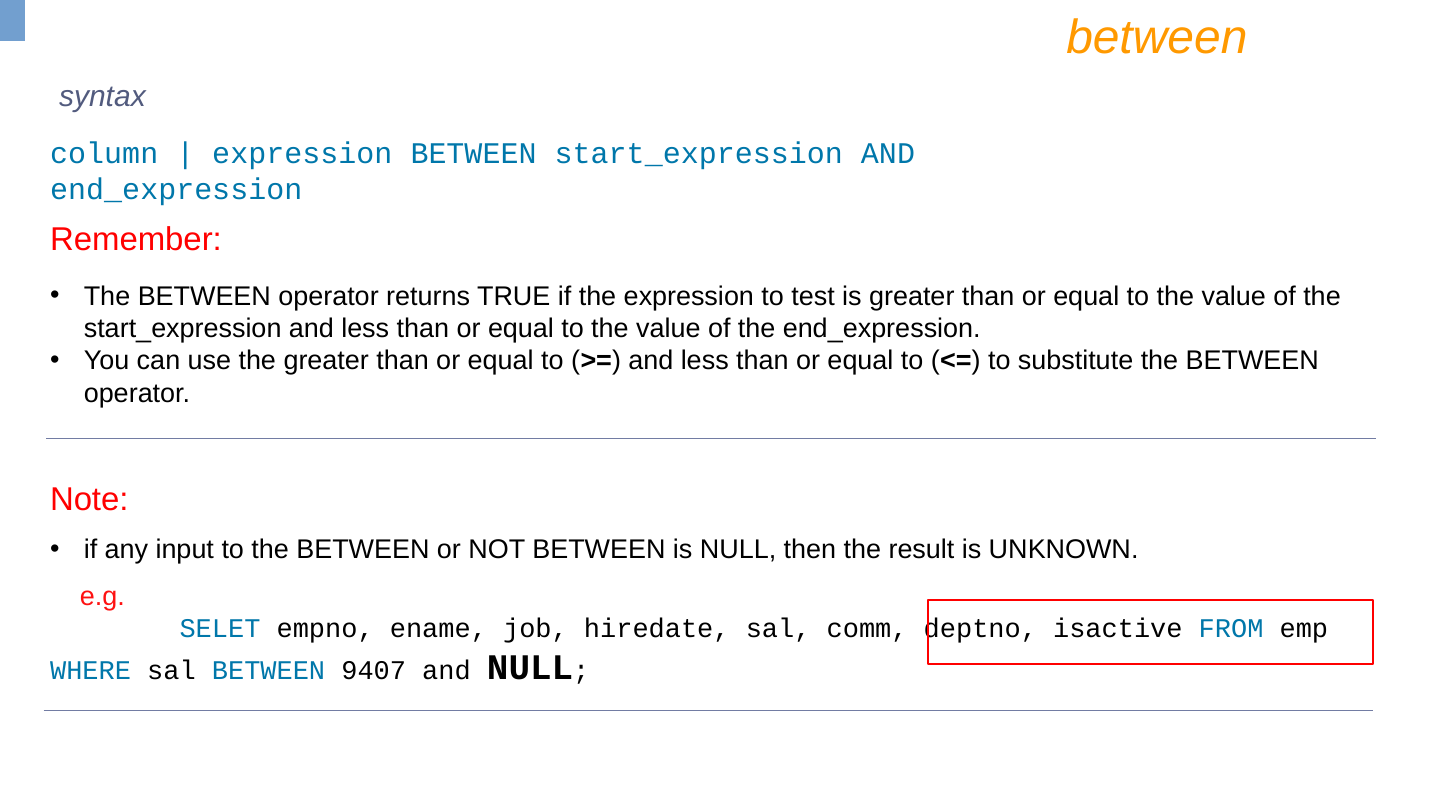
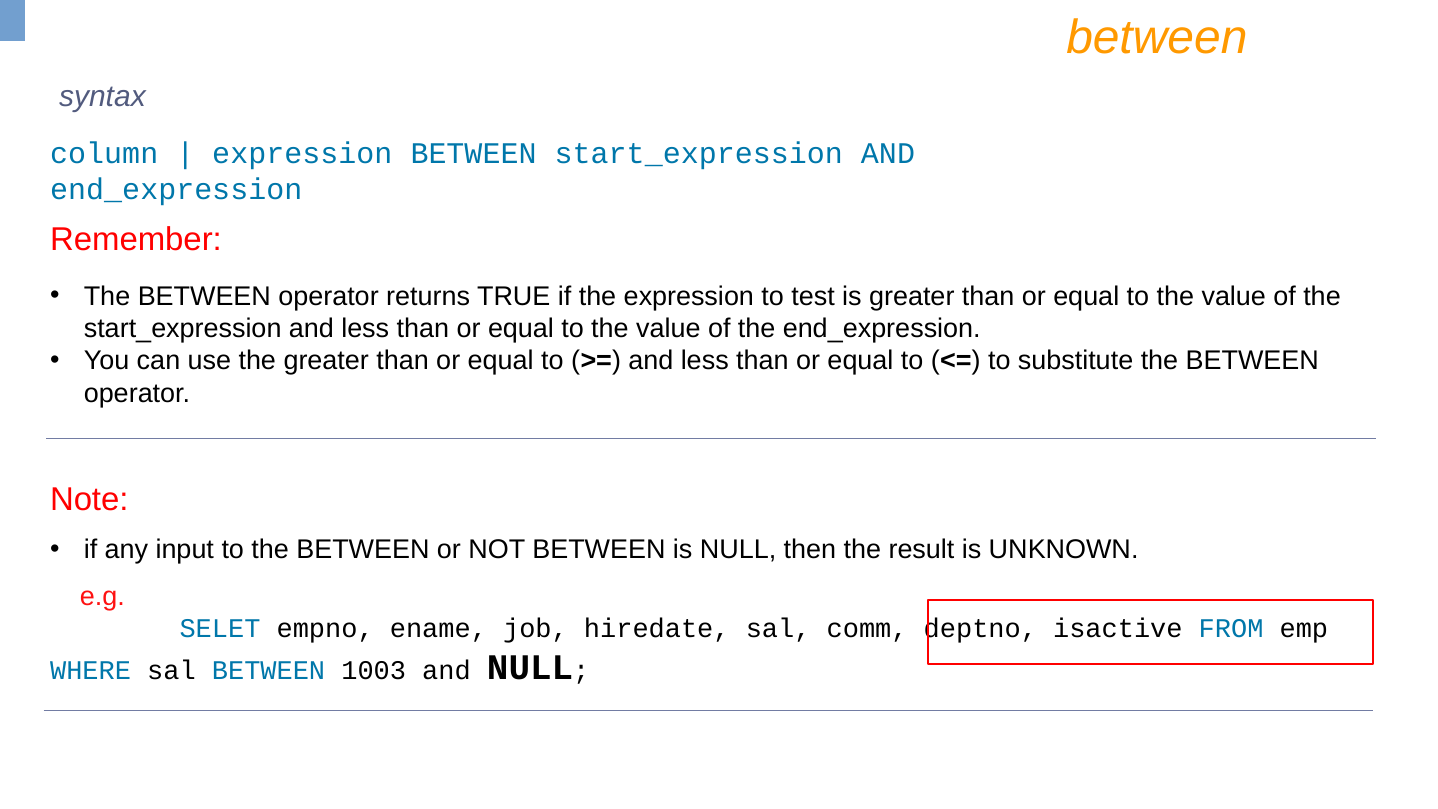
9407: 9407 -> 1003 (374, 670)
